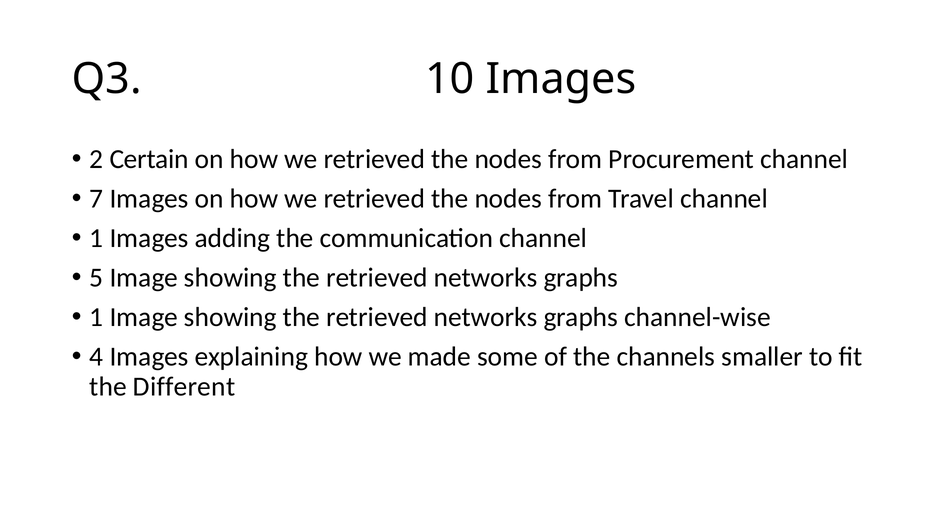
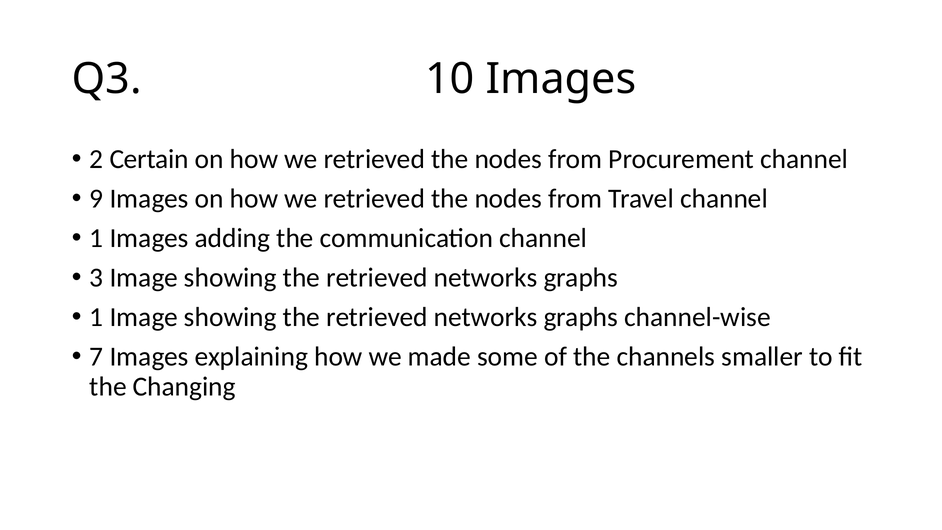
7: 7 -> 9 (96, 199)
5: 5 -> 3 (96, 278)
4: 4 -> 7 (96, 357)
Different: Different -> Changing (184, 386)
